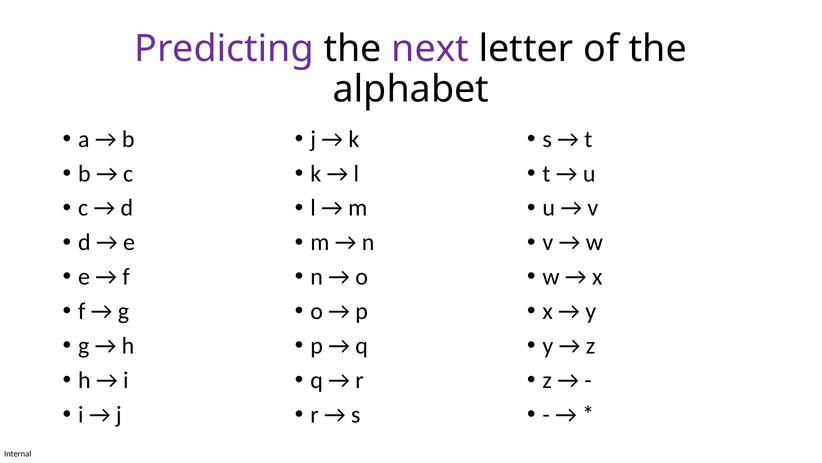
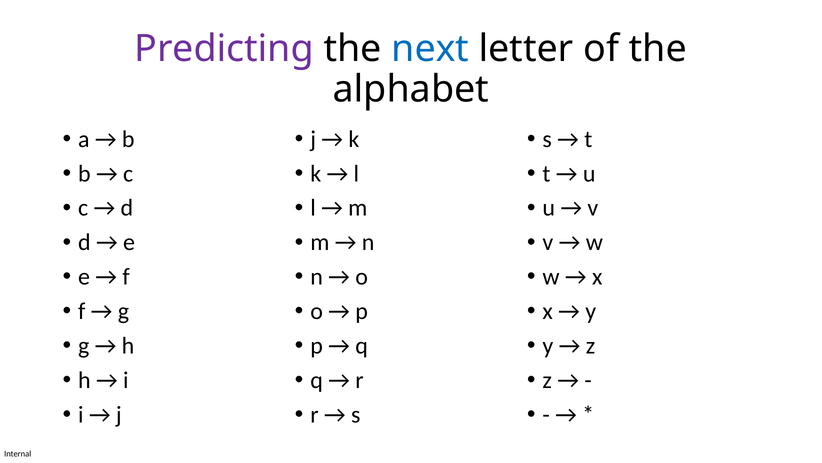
next colour: purple -> blue (430, 49)
